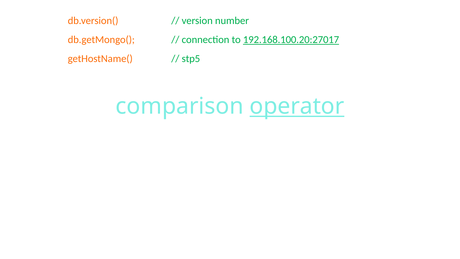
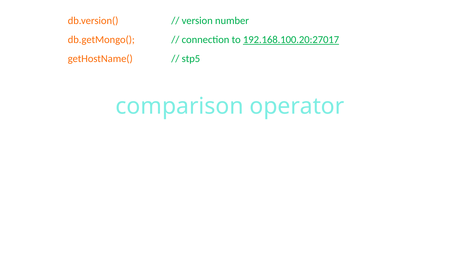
operator underline: present -> none (297, 106)
